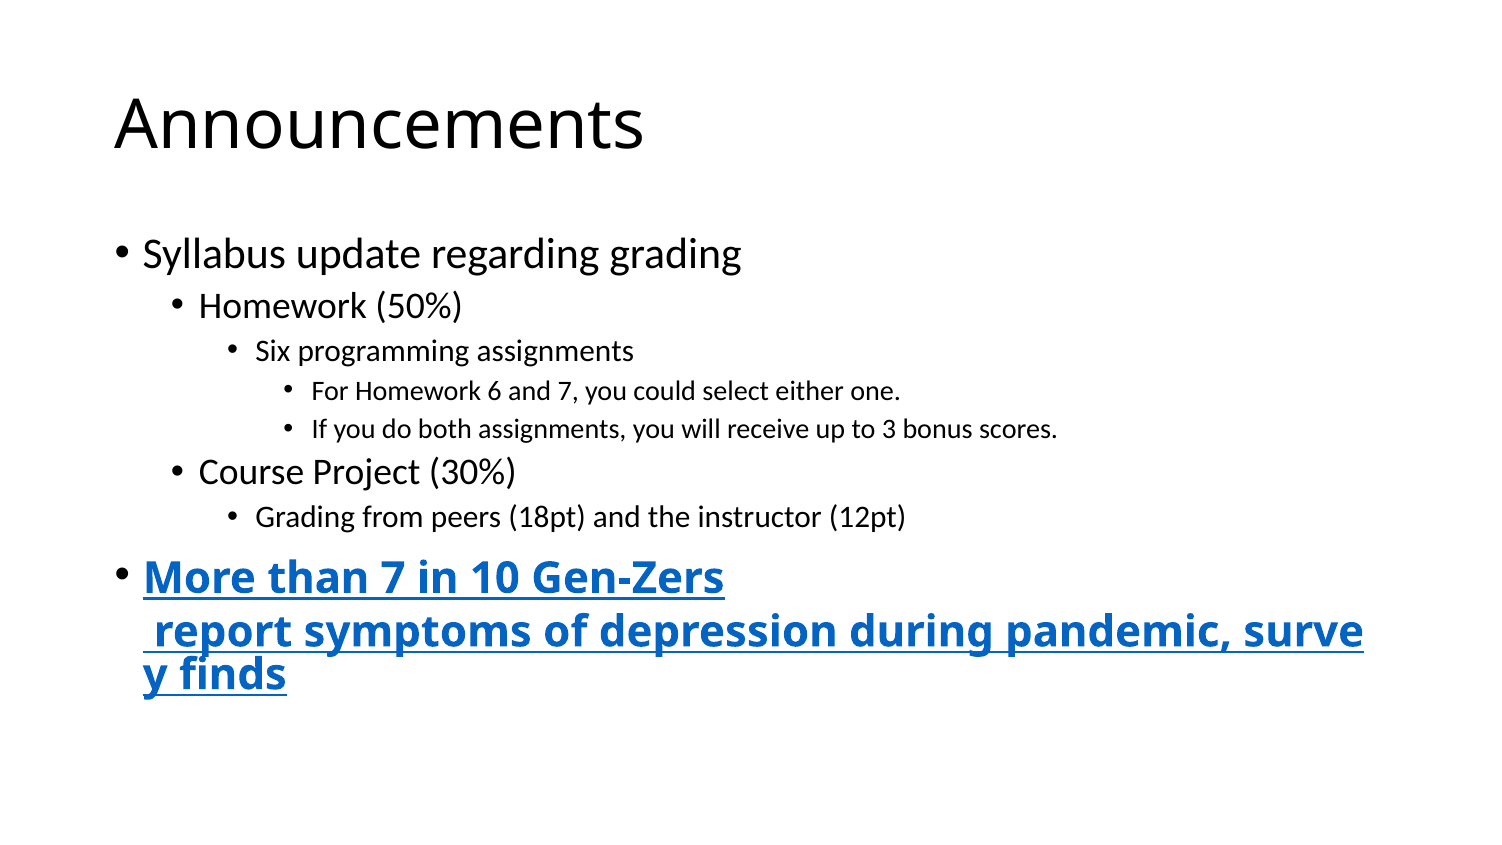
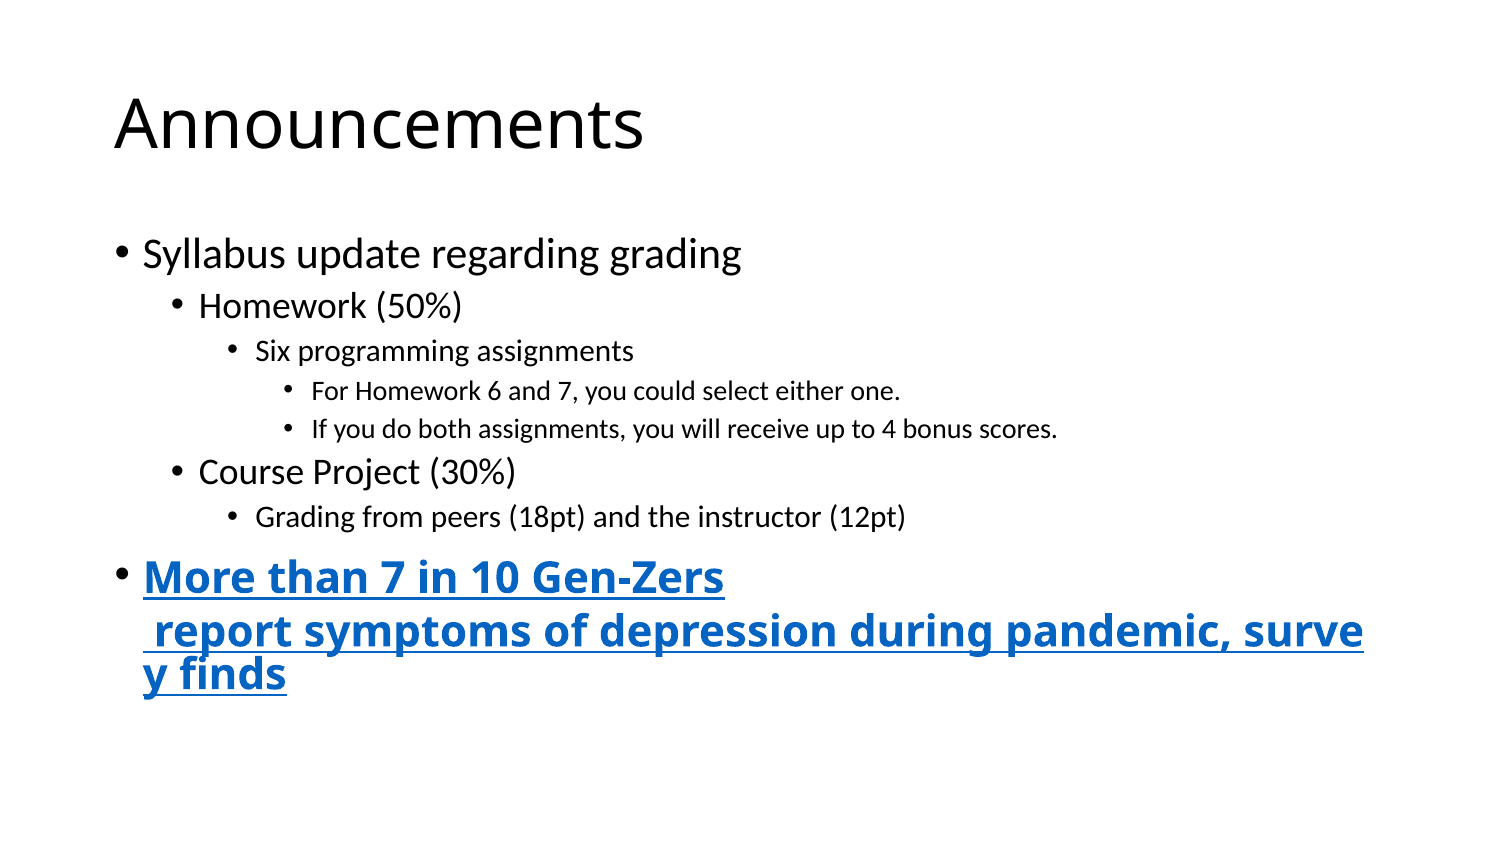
3: 3 -> 4 (889, 429)
